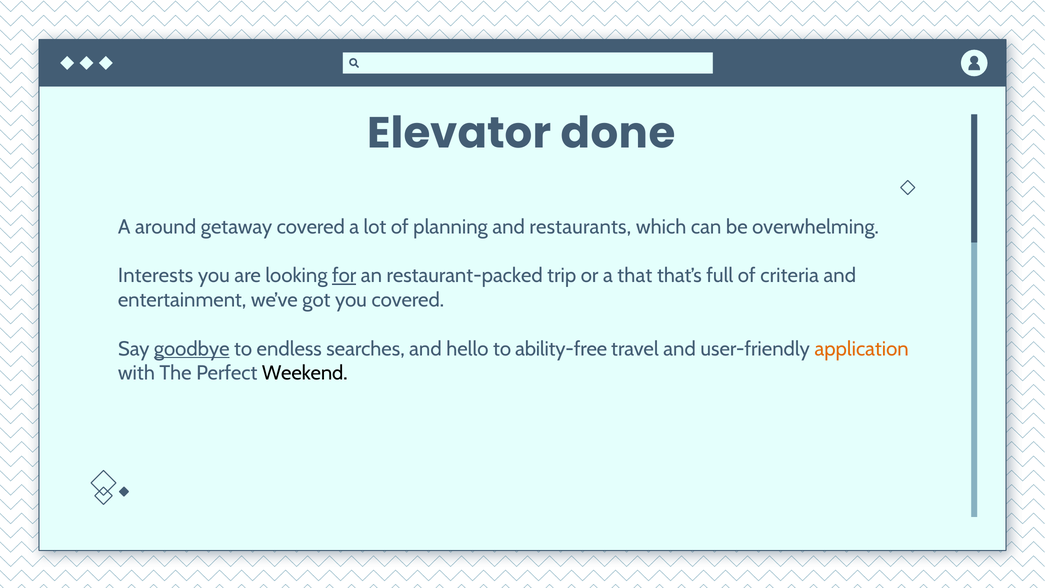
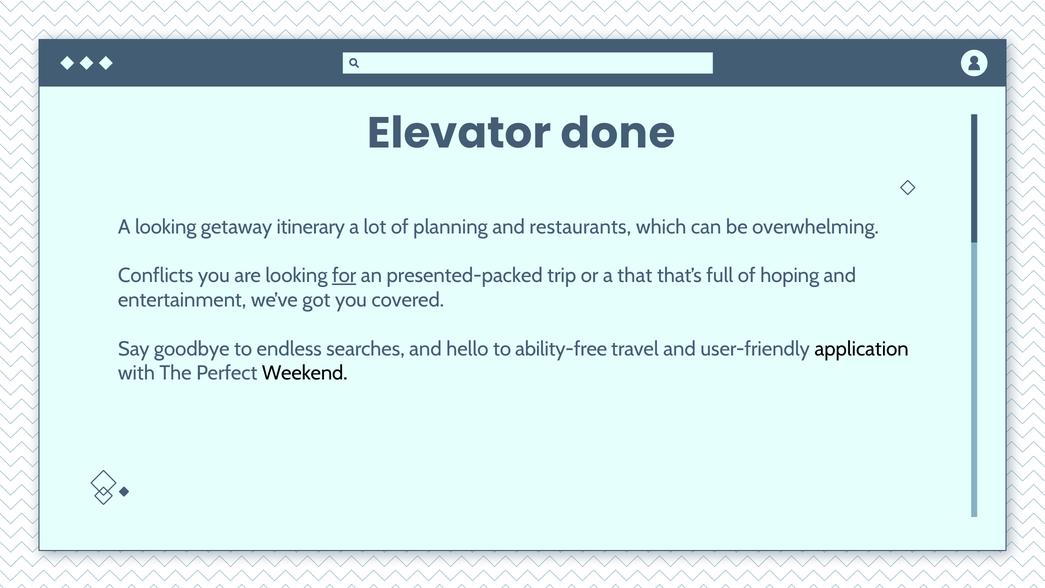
A around: around -> looking (166, 227)
getaway covered: covered -> itinerary (311, 227)
Interests: Interests -> Conflicts (156, 276)
restaurant-packed: restaurant-packed -> presented-packed (465, 276)
criteria: criteria -> hoping (790, 276)
goodbye underline: present -> none (192, 349)
application colour: orange -> black (862, 349)
